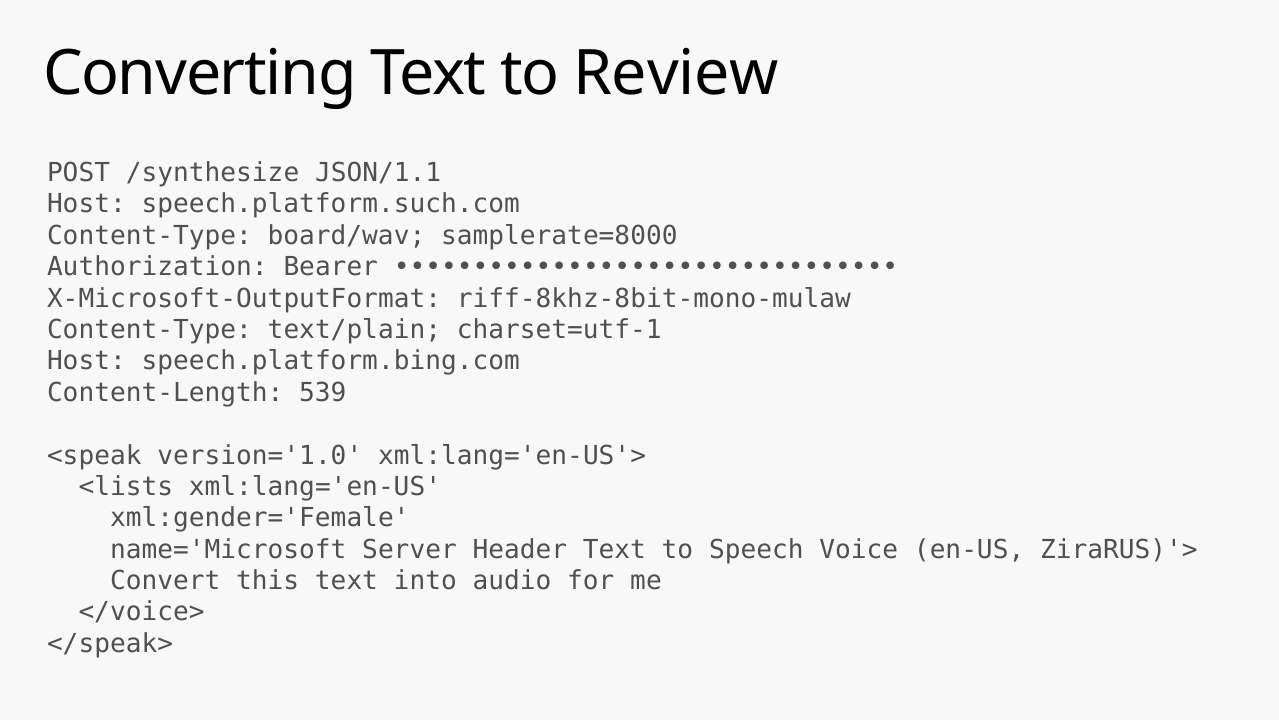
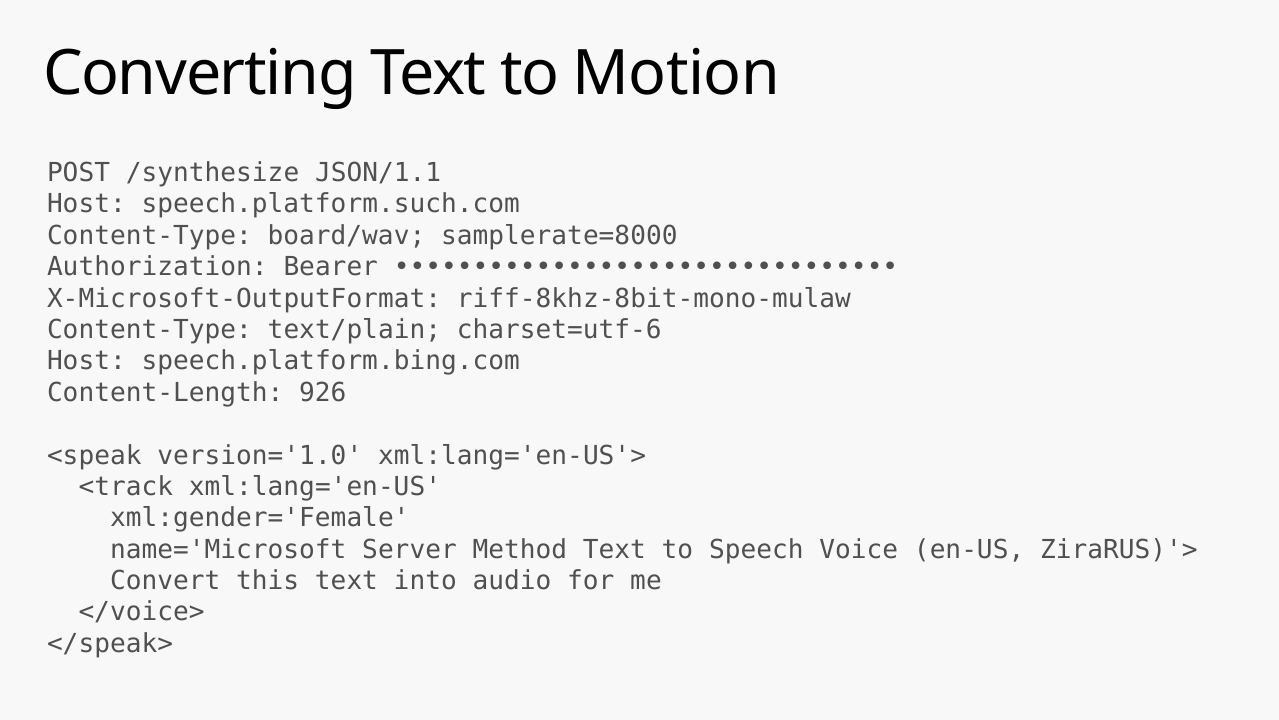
Review: Review -> Motion (676, 73)
charset=utf-1: charset=utf-1 -> charset=utf-6 (559, 330)
539: 539 -> 926 (323, 392)
<lists: <lists -> <track (126, 486)
Header: Header -> Method (520, 549)
